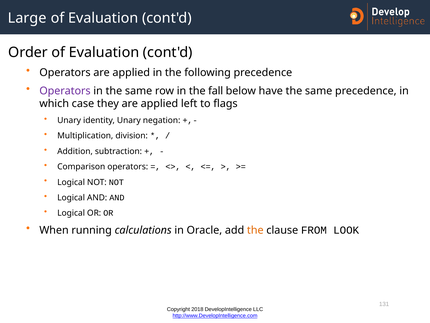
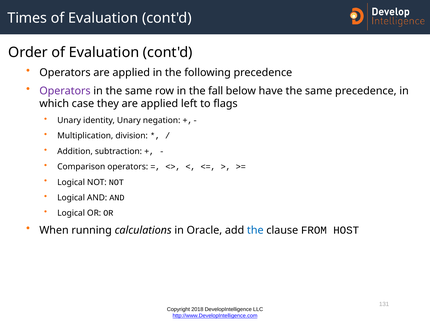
Large: Large -> Times (27, 18)
the colour: orange -> blue (255, 230)
LOOK: LOOK -> HOST (346, 230)
